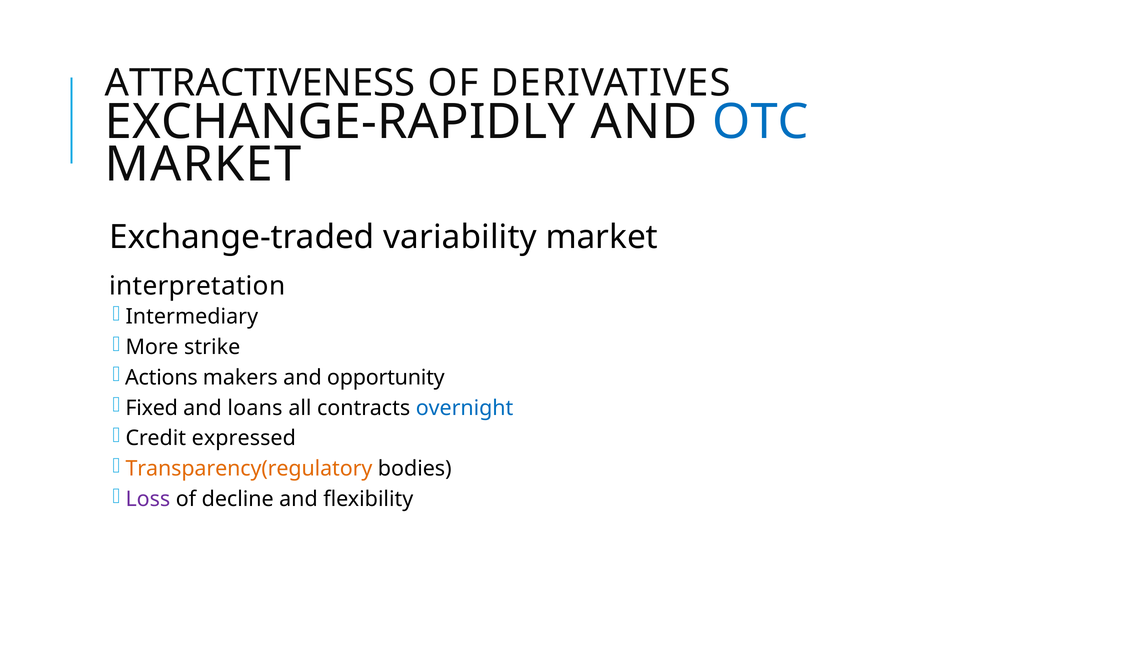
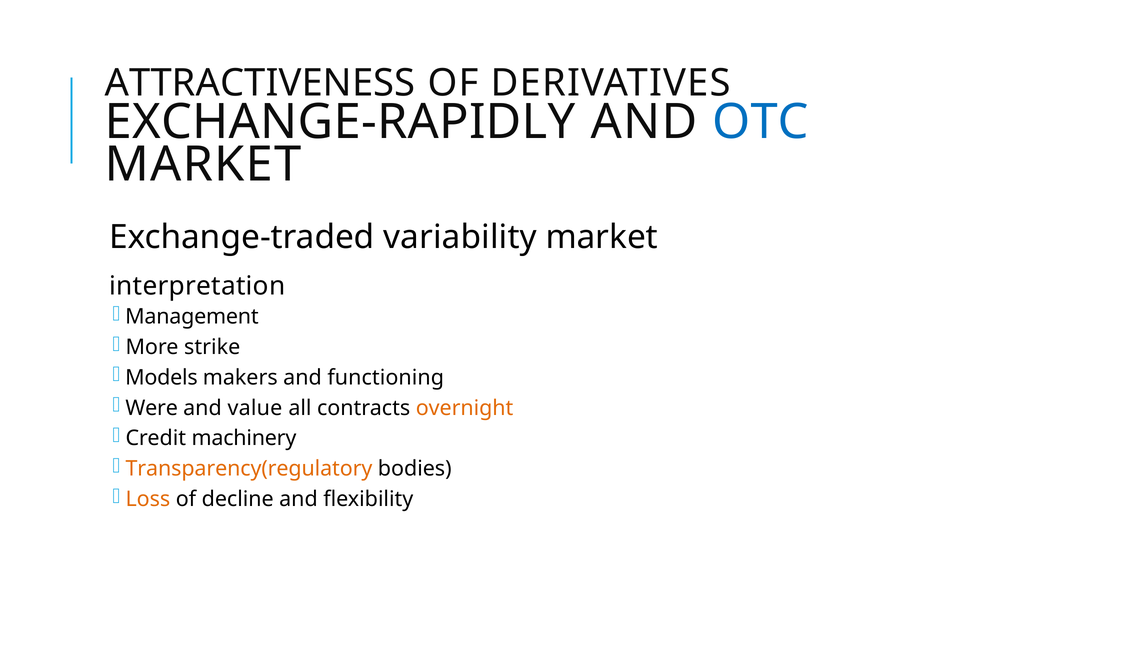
Intermediary: Intermediary -> Management (192, 317)
Actions: Actions -> Models (161, 377)
opportunity: opportunity -> functioning (386, 377)
Fixed: Fixed -> Were (152, 408)
loans: loans -> value (255, 408)
overnight colour: blue -> orange (465, 408)
expressed: expressed -> machinery (244, 438)
Loss colour: purple -> orange (148, 499)
